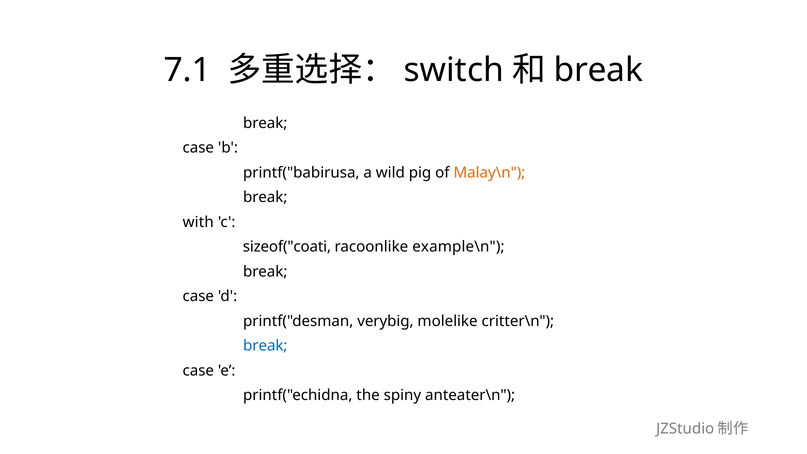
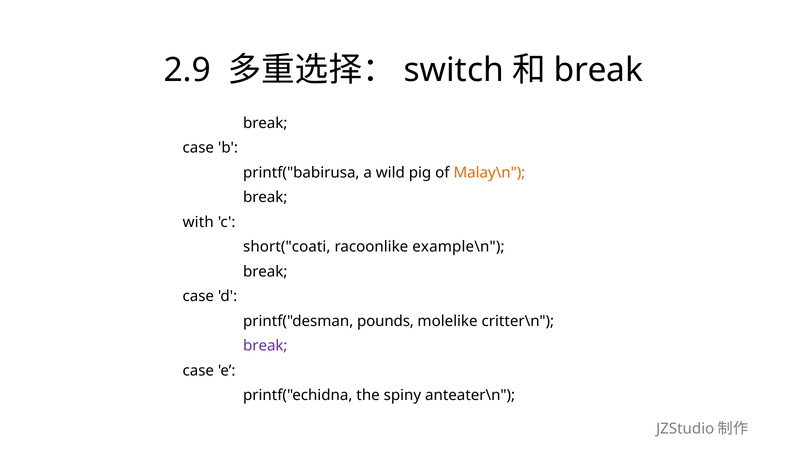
7.1: 7.1 -> 2.9 (187, 70)
sizeof("coati: sizeof("coati -> short("coati (287, 247)
verybig: verybig -> pounds (385, 321)
break colour: blue -> purple (265, 346)
